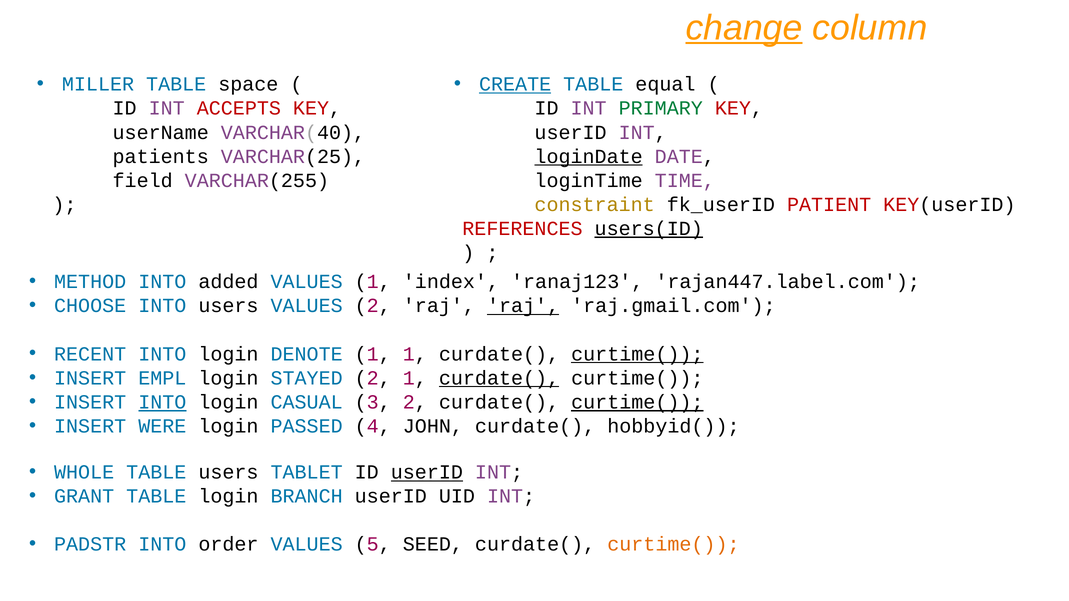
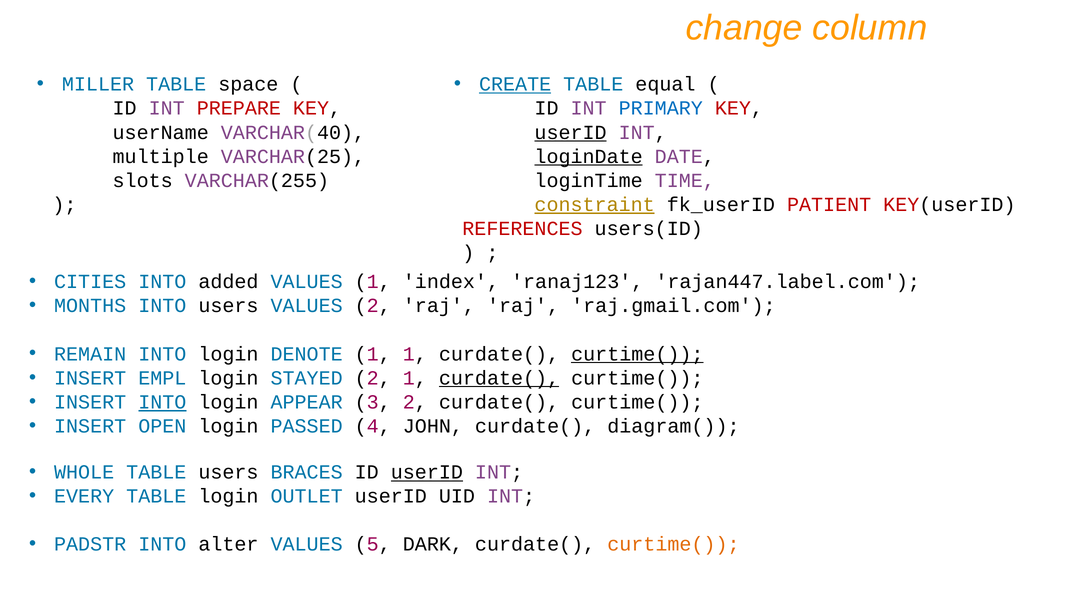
change underline: present -> none (744, 28)
ACCEPTS: ACCEPTS -> PREPARE (239, 108)
PRIMARY colour: green -> blue (661, 108)
userID underline: none -> present (571, 132)
patients: patients -> multiple (161, 157)
field: field -> slots (143, 181)
constraint underline: none -> present (595, 205)
users(ID underline: present -> none (649, 229)
METHOD: METHOD -> CITIES (90, 282)
CHOOSE: CHOOSE -> MONTHS (90, 306)
raj underline: present -> none (523, 306)
RECENT: RECENT -> REMAIN (90, 354)
CASUAL: CASUAL -> APPEAR (307, 402)
curtime( underline: present -> none (637, 402)
WERE: WERE -> OPEN (162, 426)
hobbyid(: hobbyid( -> diagram( (673, 426)
TABLET: TABLET -> BRACES (307, 473)
GRANT: GRANT -> EVERY (84, 497)
BRANCH: BRANCH -> OUTLET (307, 497)
order: order -> alter (228, 544)
SEED: SEED -> DARK (433, 544)
